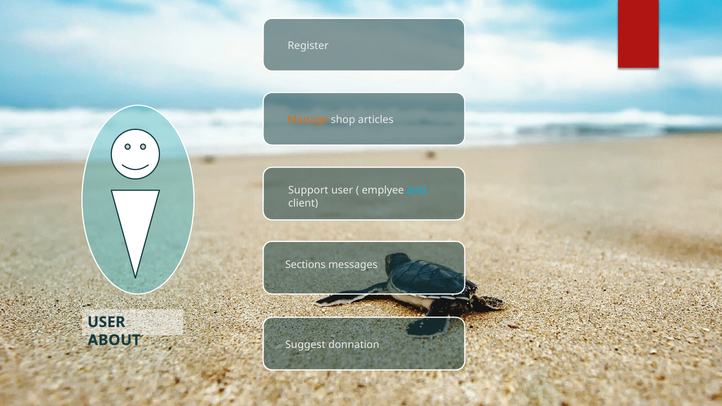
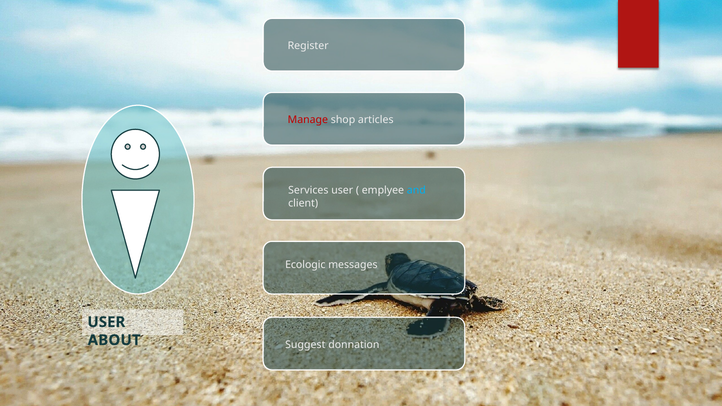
Manage colour: orange -> red (308, 120)
Support: Support -> Services (308, 191)
Sections: Sections -> Ecologic (305, 265)
